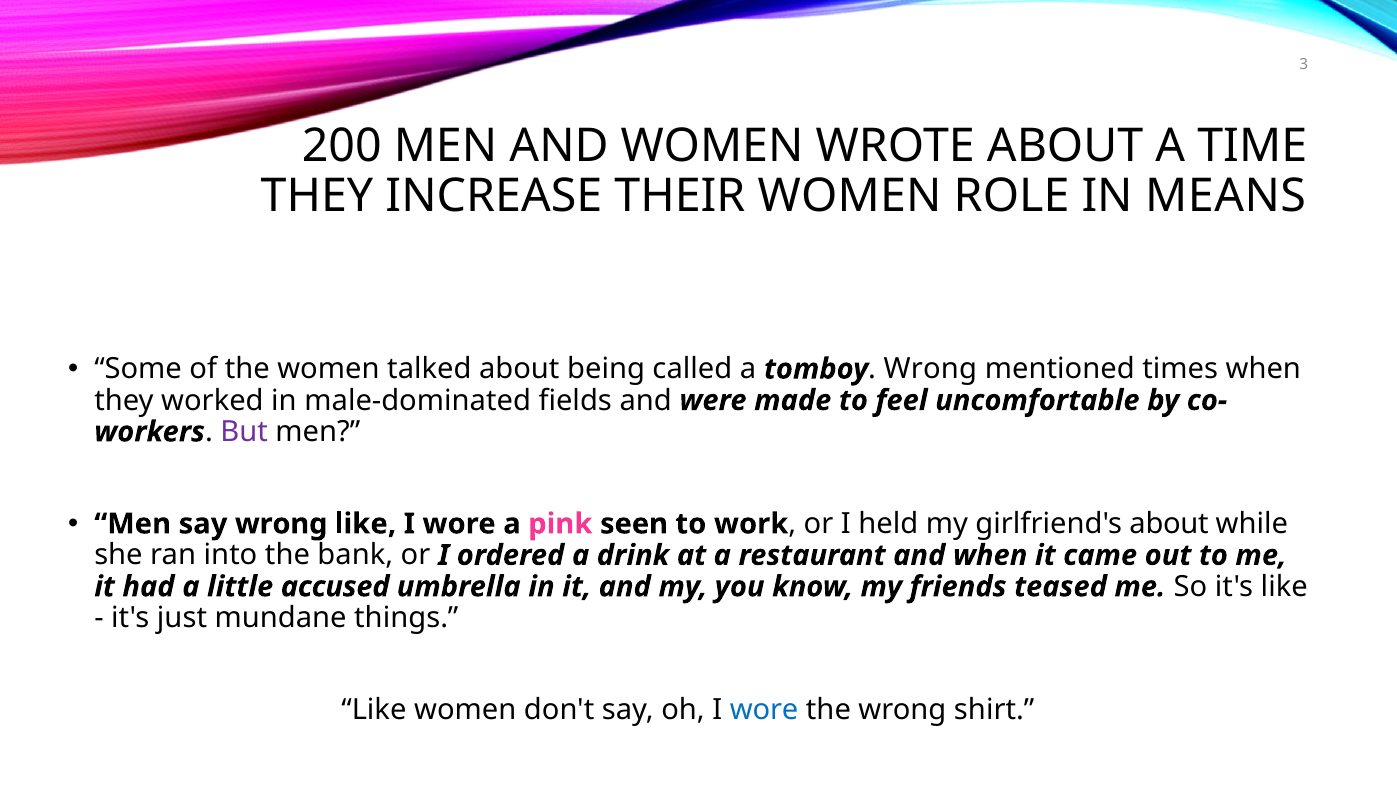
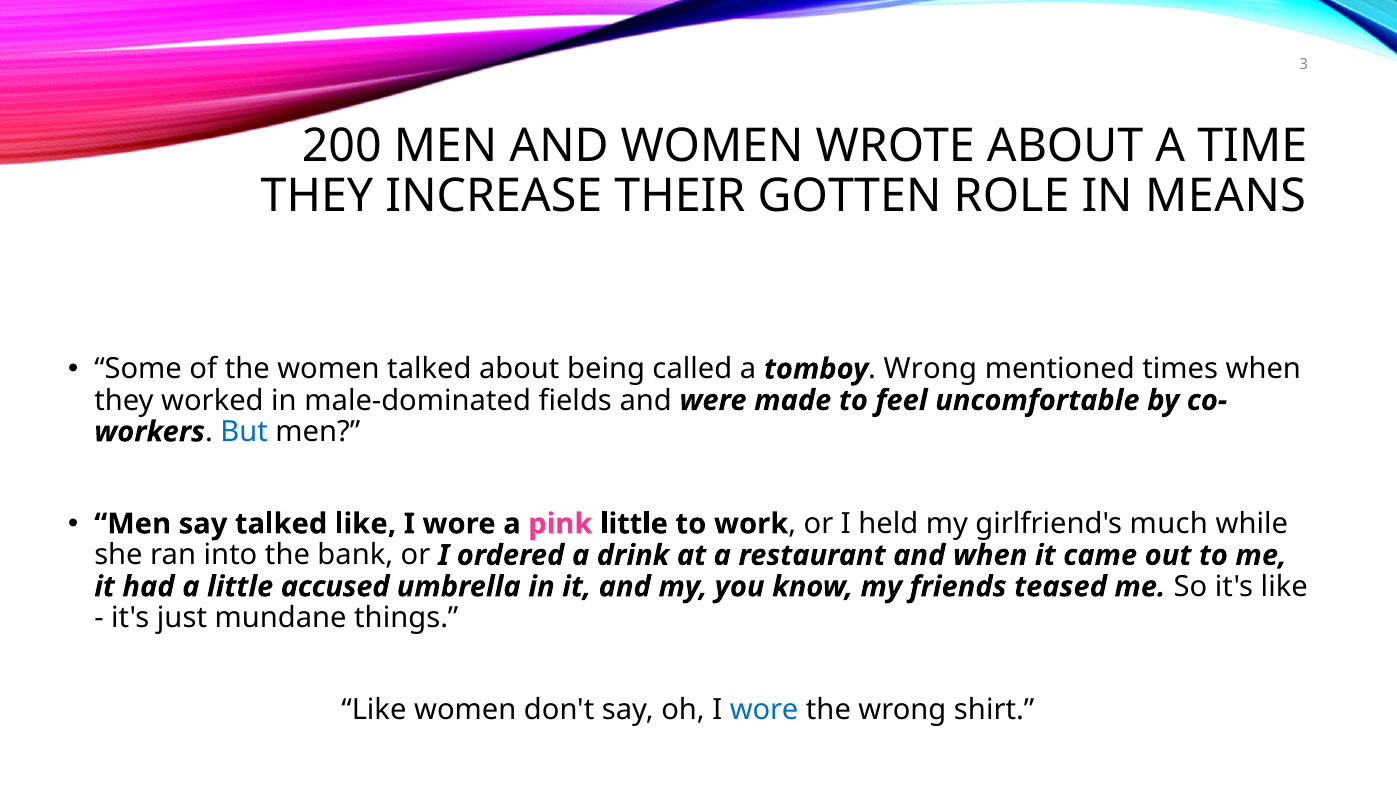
THEIR WOMEN: WOMEN -> GOTTEN (850, 196)
But colour: purple -> blue (244, 432)
say wrong: wrong -> talked (281, 524)
pink seen: seen -> little (634, 524)
girlfriend's about: about -> much (1169, 524)
